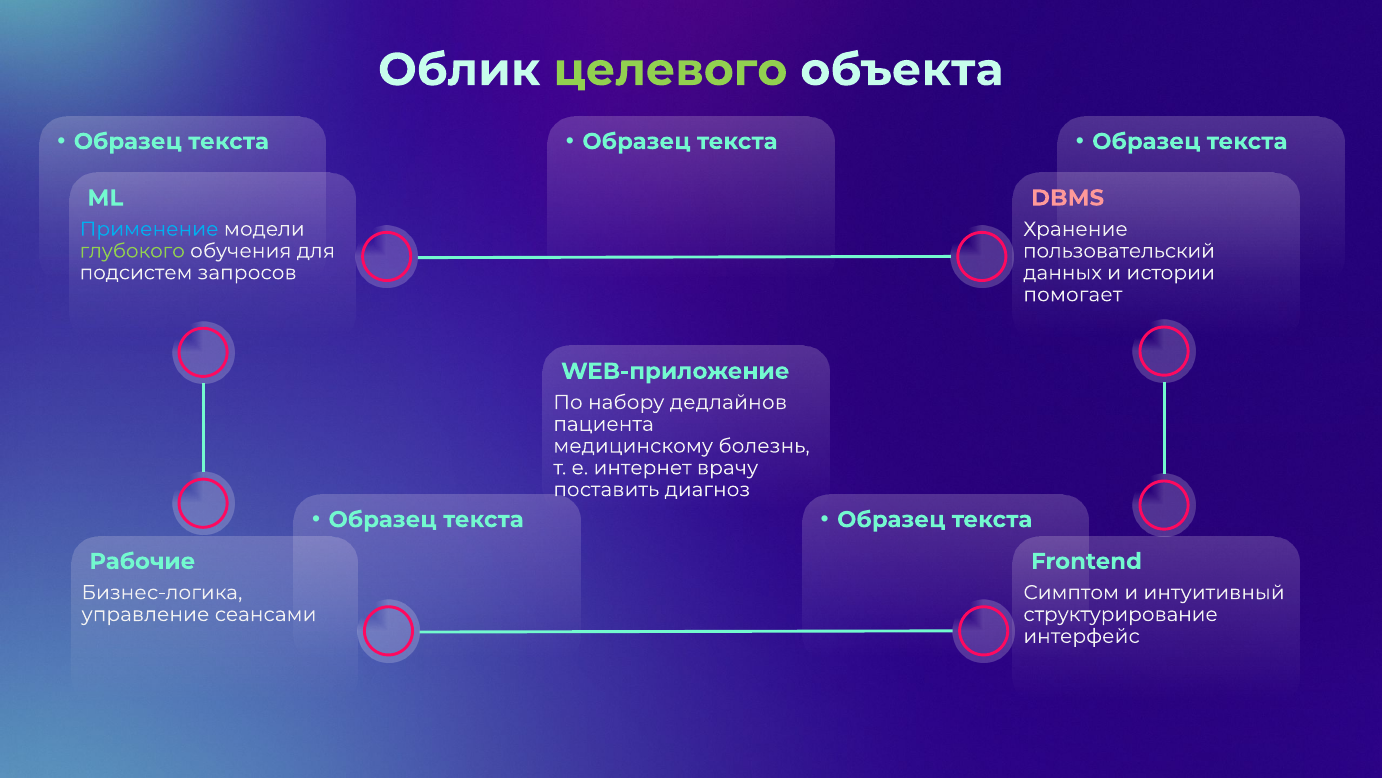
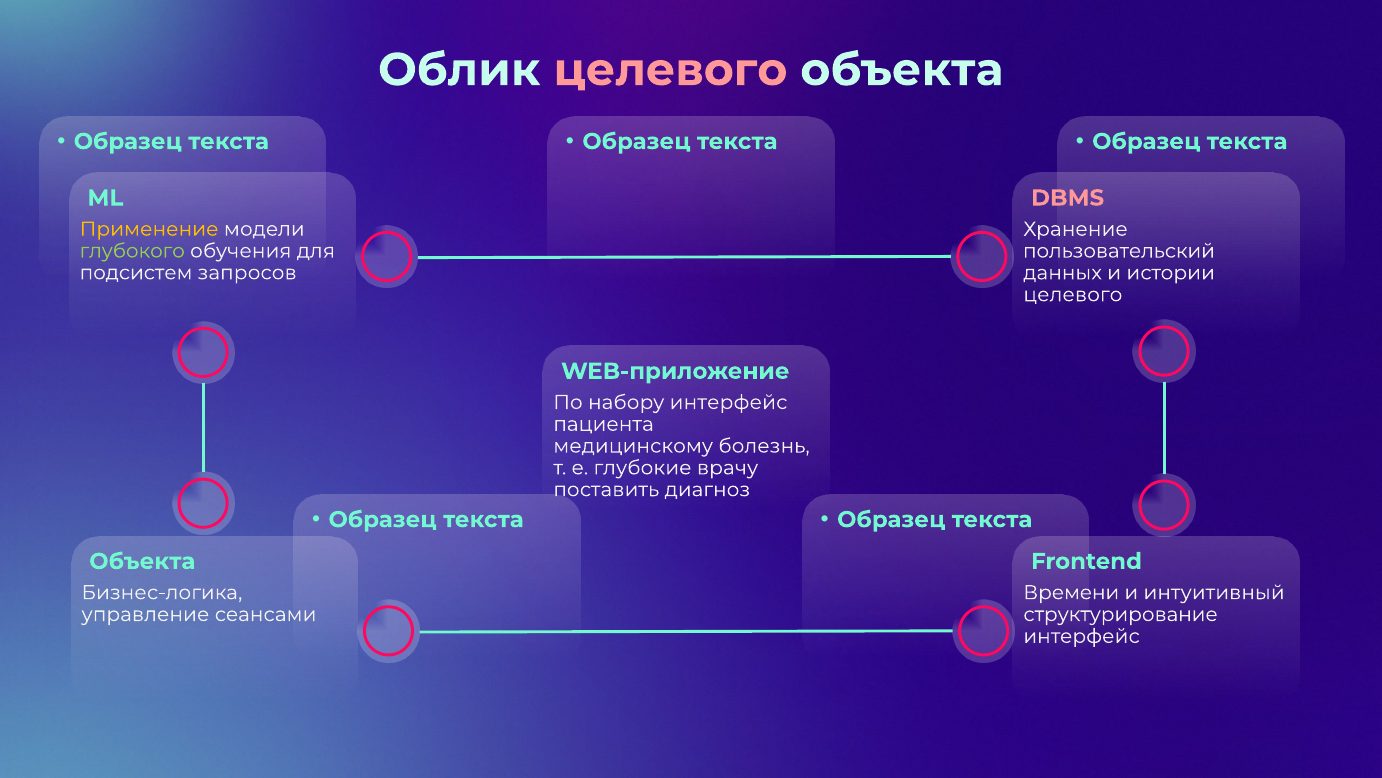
целевого colour: light green -> pink (670, 70)
Применение colour: light blue -> yellow (149, 229)
помогает: помогает -> целевого (1073, 294)
набору дедлайнов: дедлайнов -> интерфейс (729, 402)
интернет: интернет -> глубокие (643, 467)
Рабочие: Рабочие -> Объекта (142, 561)
Симптом: Симптом -> Времени (1071, 592)
